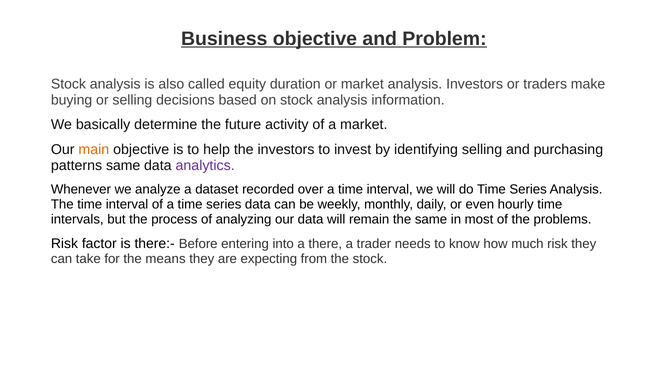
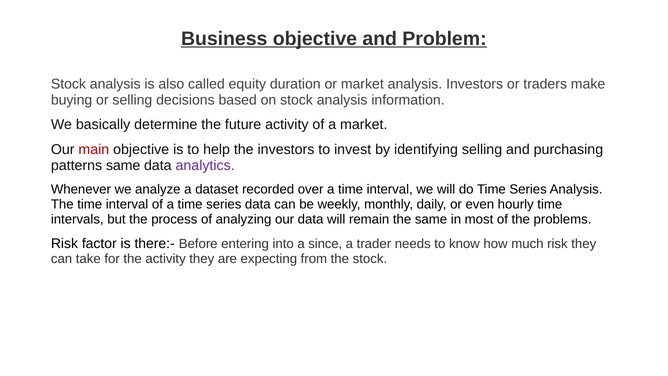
main colour: orange -> red (94, 149)
there: there -> since (325, 244)
the means: means -> activity (166, 259)
